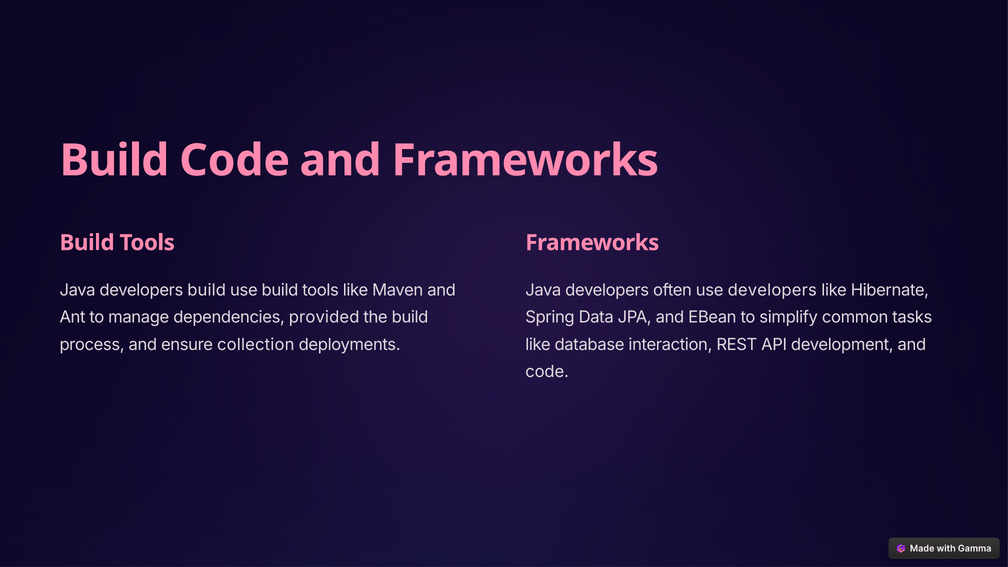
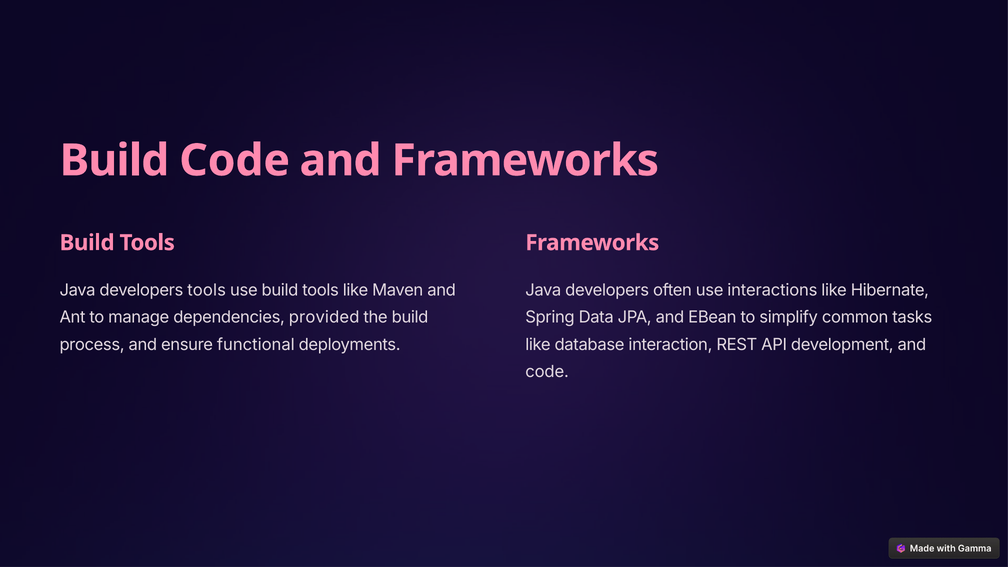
developers build: build -> tools (207, 290)
use developers: developers -> interactions (772, 290)
collection: collection -> functional (256, 345)
